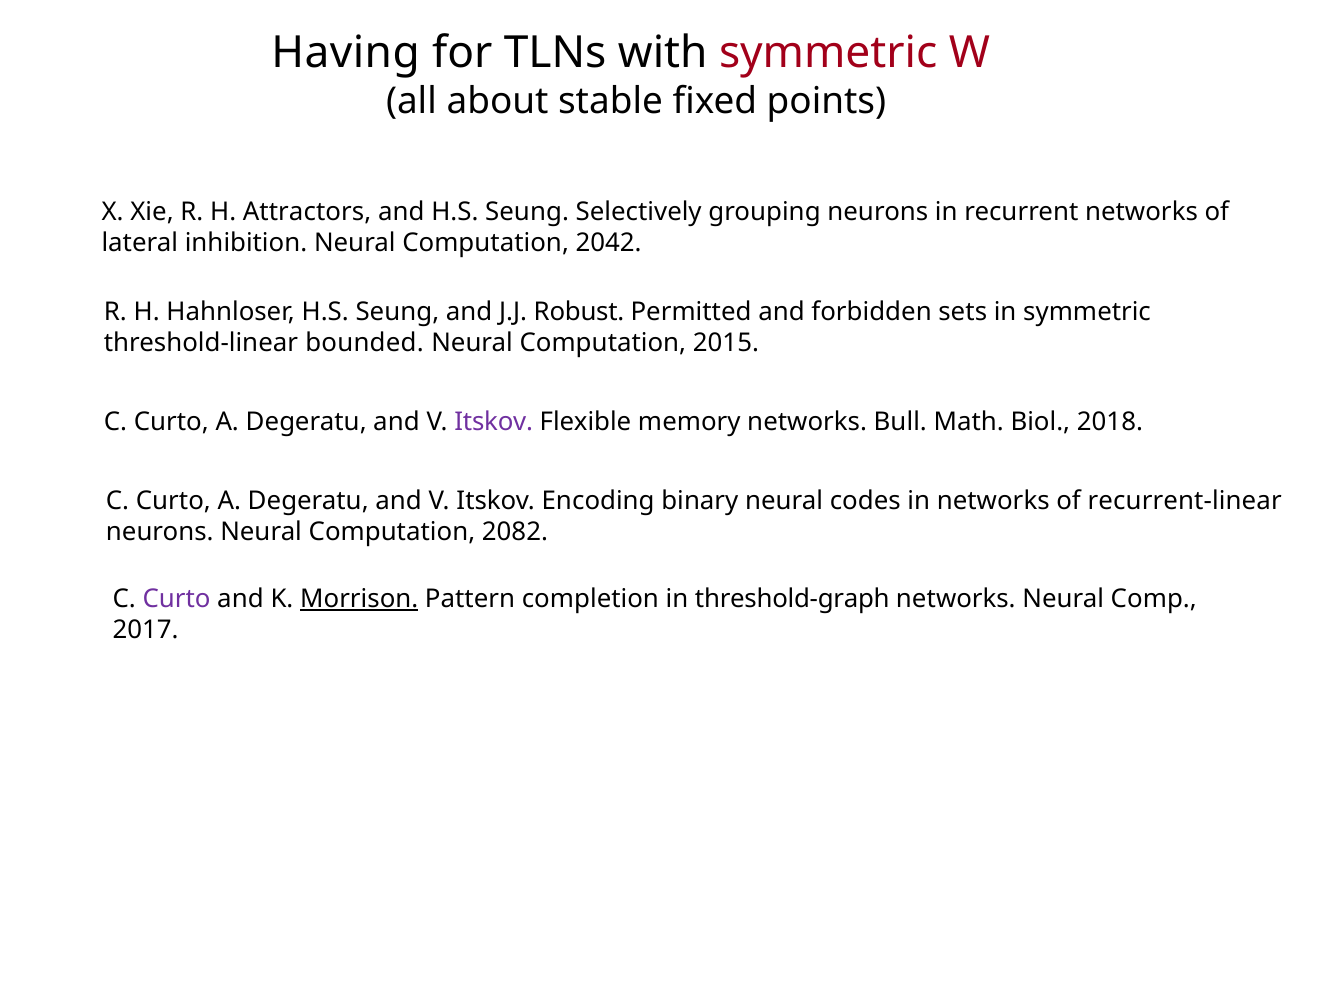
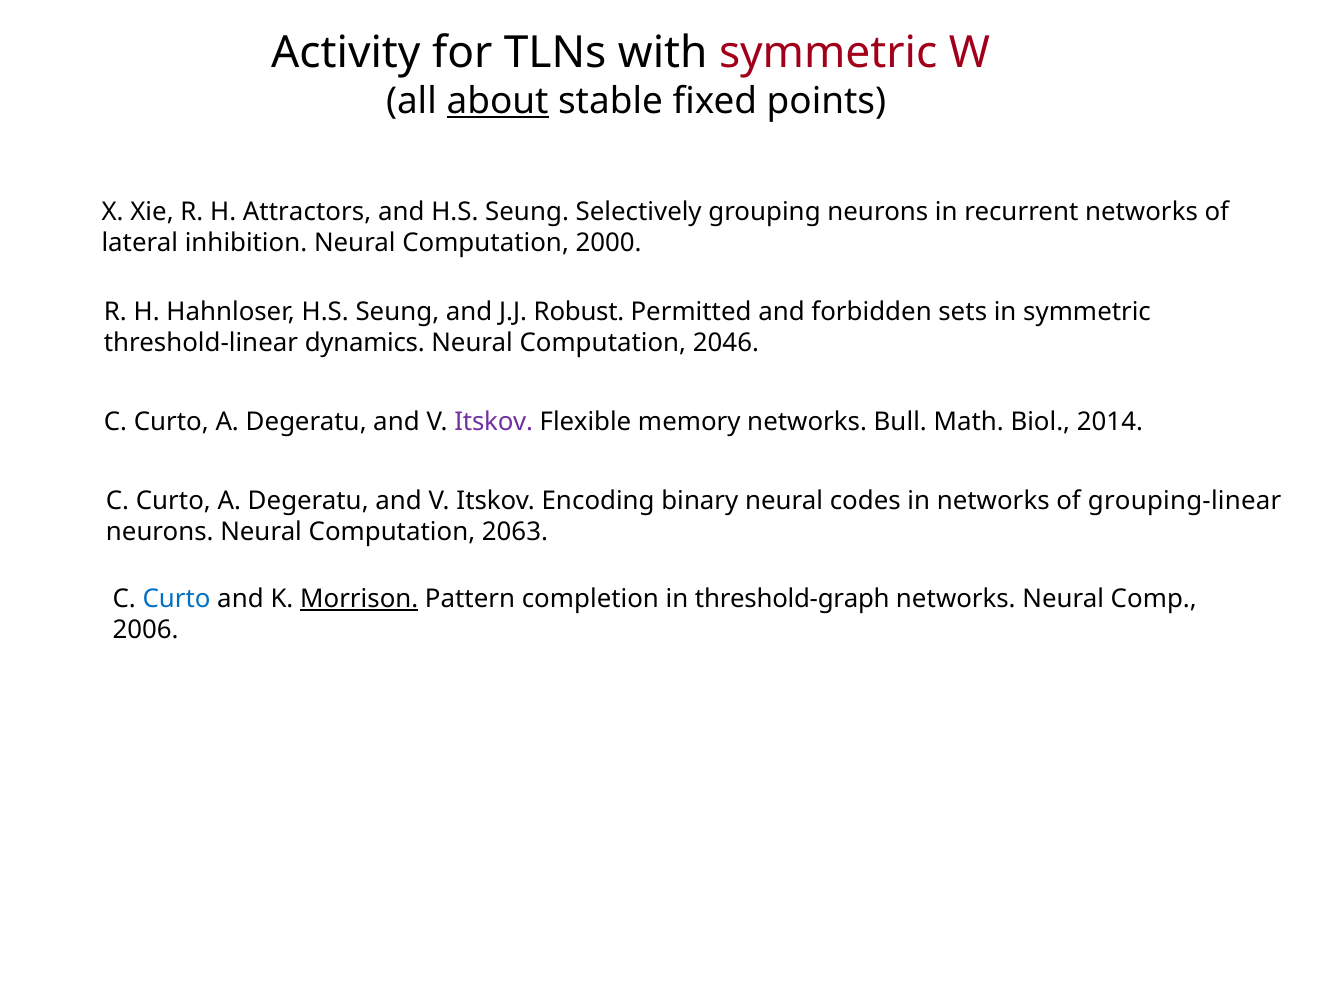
Having: Having -> Activity (346, 53)
about underline: none -> present (498, 101)
2042: 2042 -> 2000 (609, 243)
bounded: bounded -> dynamics (365, 343)
2015: 2015 -> 2046 (726, 343)
2018: 2018 -> 2014 (1110, 422)
recurrent-linear: recurrent-linear -> grouping-linear (1185, 501)
2082: 2082 -> 2063 (515, 532)
Curto colour: purple -> blue (177, 599)
2017: 2017 -> 2006 (146, 630)
